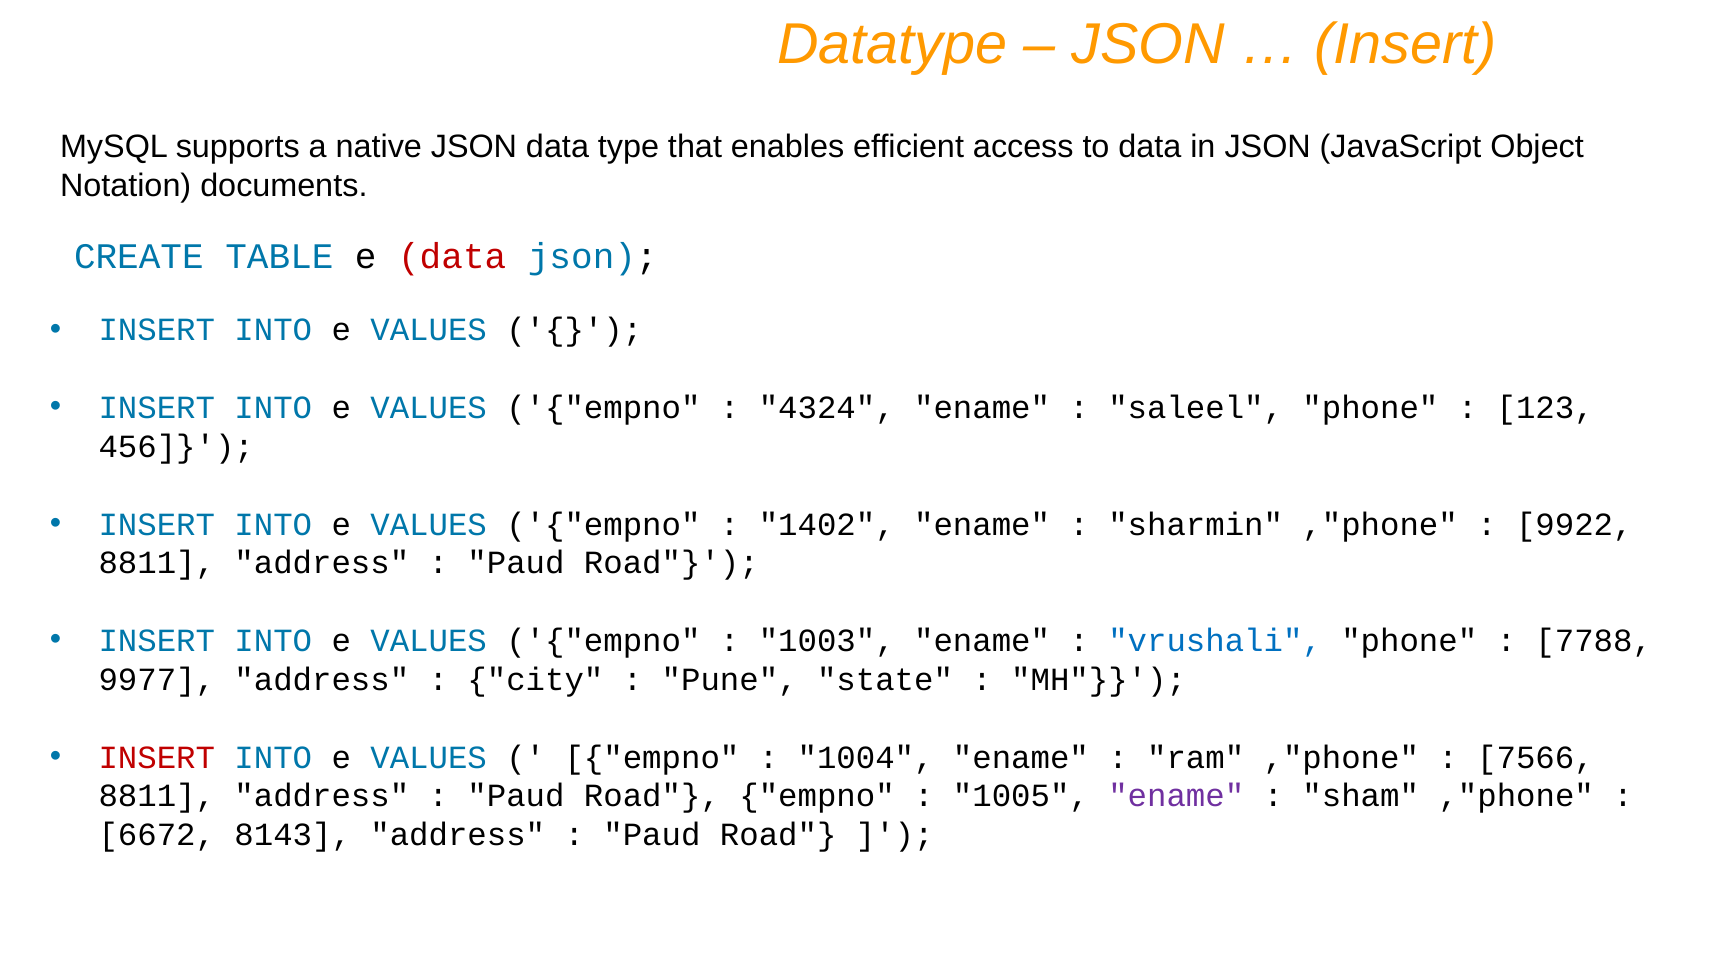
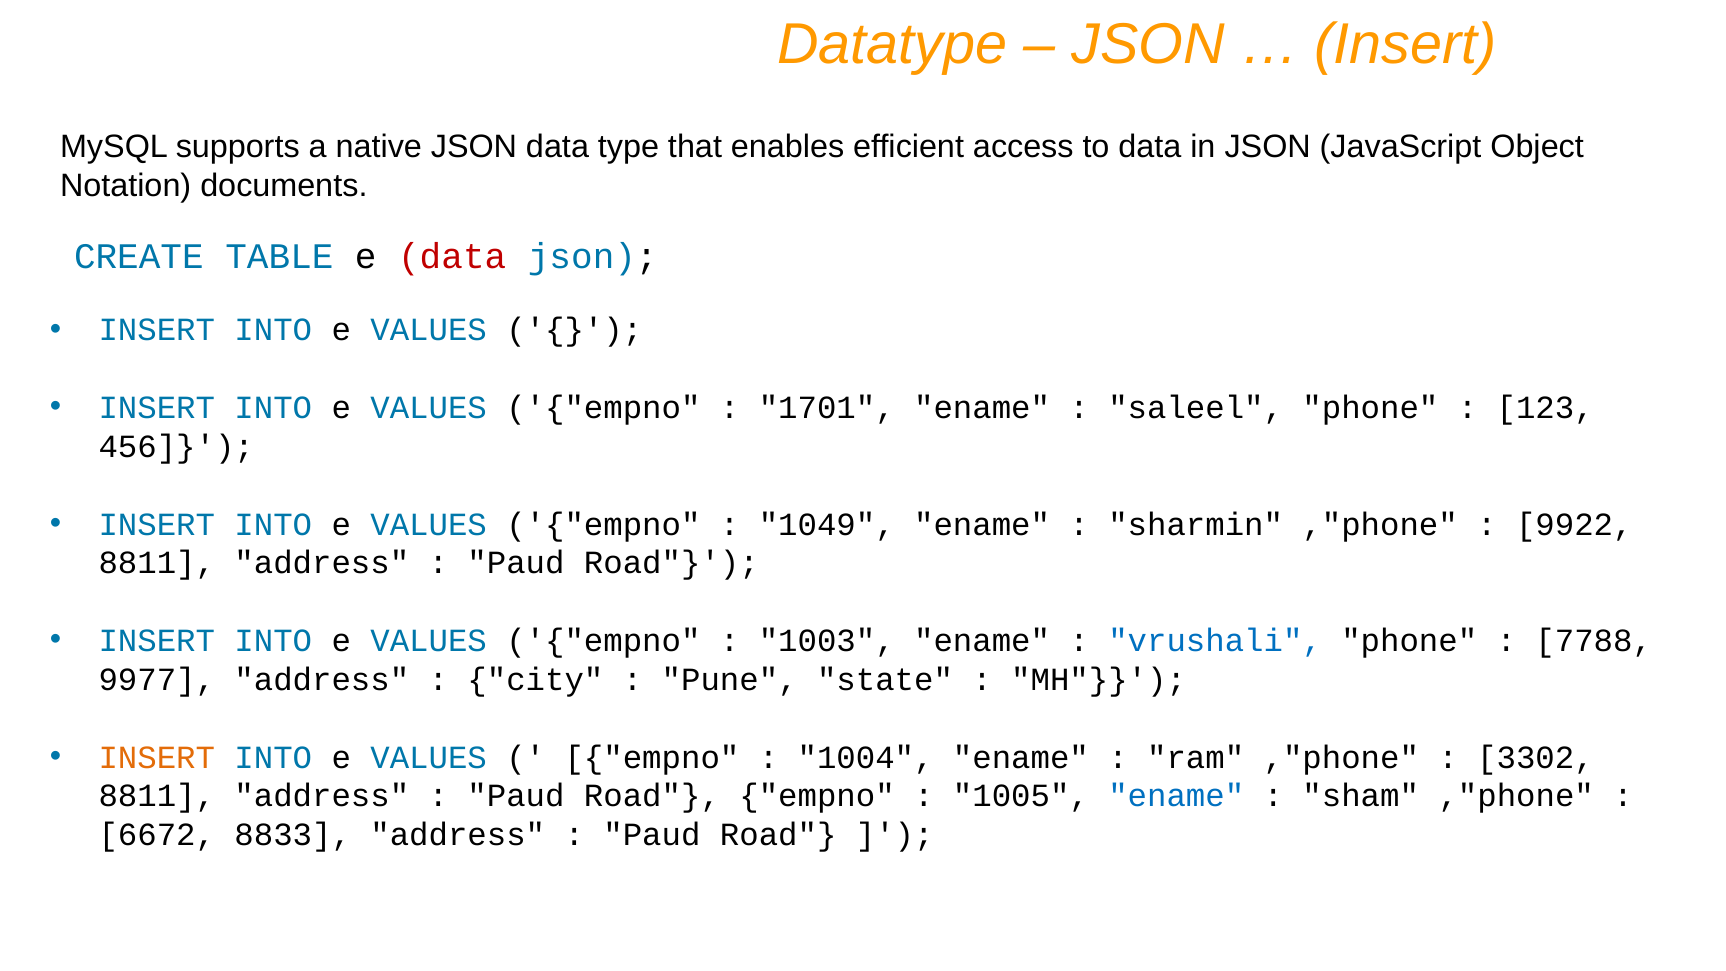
4324: 4324 -> 1701 (827, 408)
1402: 1402 -> 1049 (827, 524)
INSERT colour: red -> orange (157, 757)
7566: 7566 -> 3302 (1535, 757)
ename colour: purple -> blue (1176, 796)
8143: 8143 -> 8833 (293, 835)
